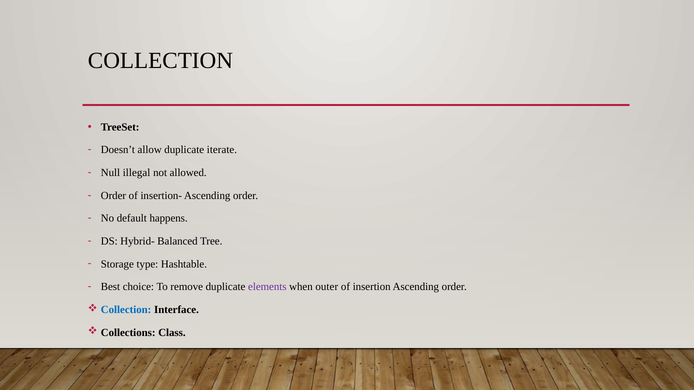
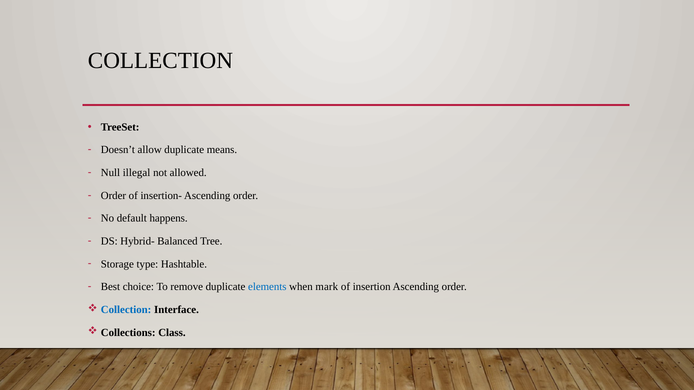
iterate: iterate -> means (222, 150)
elements colour: purple -> blue (267, 287)
outer: outer -> mark (327, 287)
